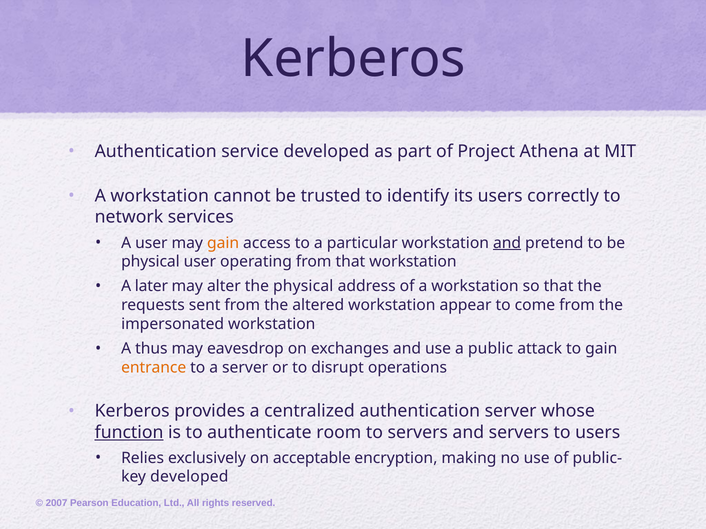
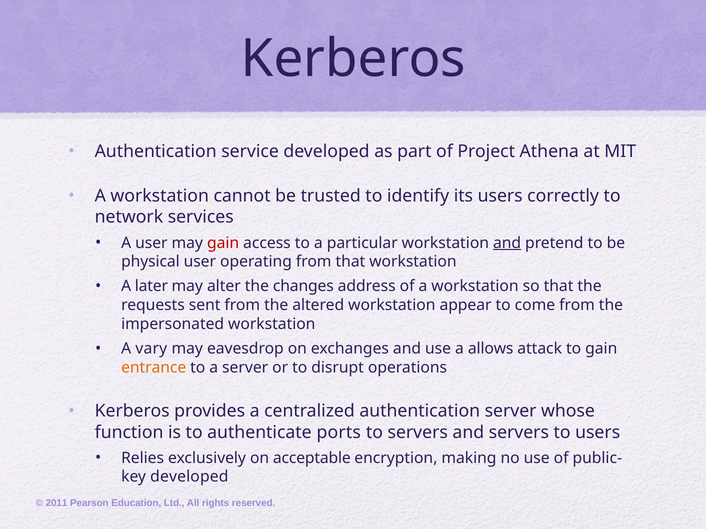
gain colour: orange -> red (223, 243)
the physical: physical -> changes (303, 287)
thus: thus -> vary (151, 349)
public: public -> allows (491, 349)
function underline: present -> none (129, 433)
room: room -> ports (339, 433)
2007: 2007 -> 2011 (57, 504)
